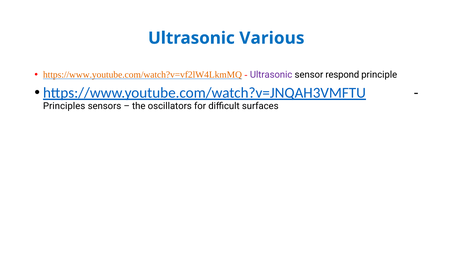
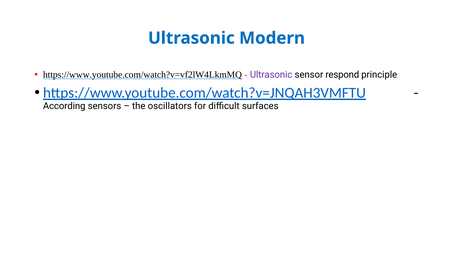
Various: Various -> Modern (272, 38)
https://www.youtube.com/watch?v=vf2lW4LkmMQ colour: orange -> black (142, 75)
Principles: Principles -> According (64, 106)
